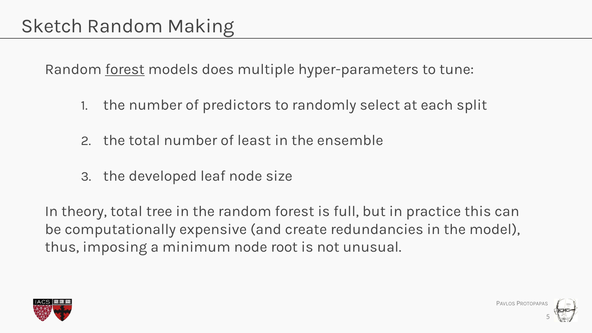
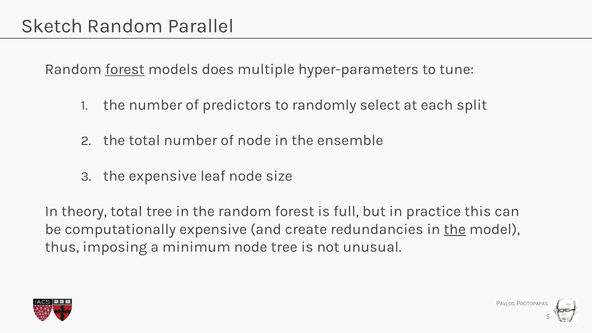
Making: Making -> Parallel (201, 26)
of least: least -> node (254, 140)
the developed: developed -> expensive (163, 176)
the underline: none -> present (455, 229)
node root: root -> tree (284, 247)
